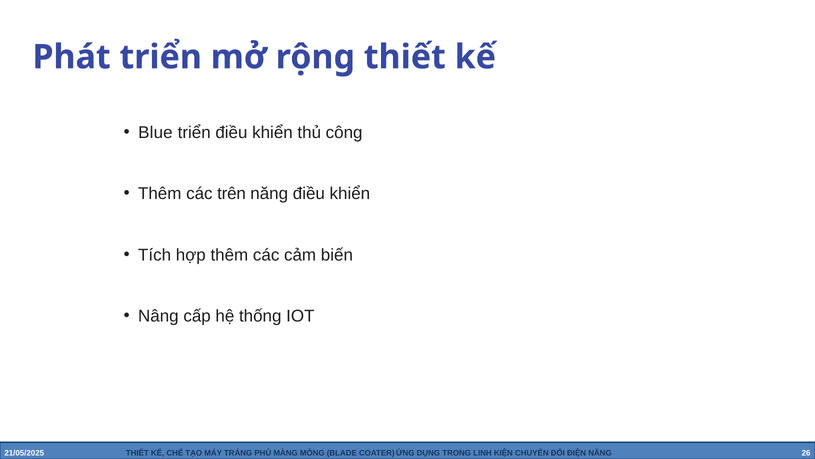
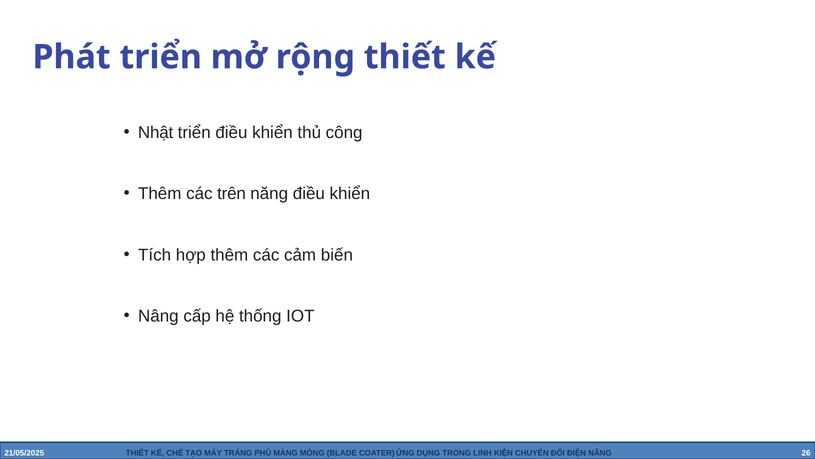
Blue: Blue -> Nhật (156, 132)
